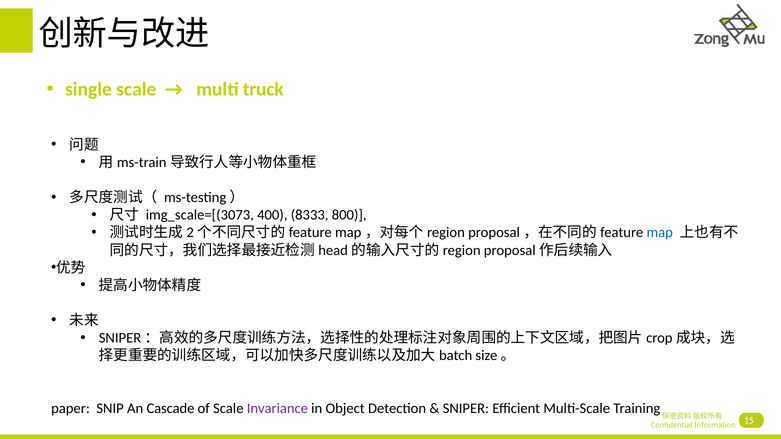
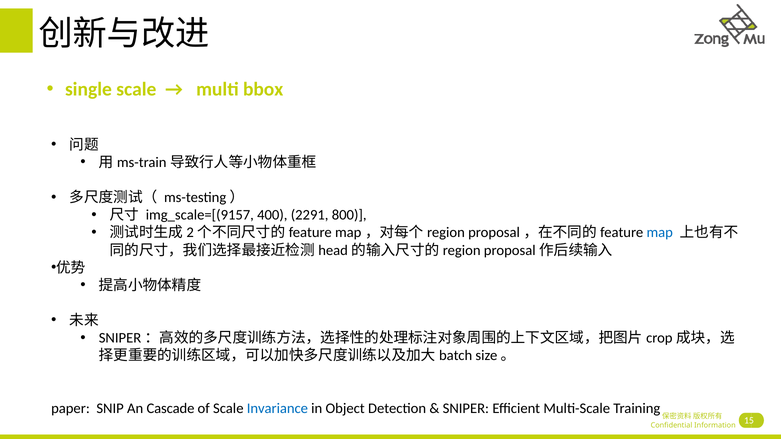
truck: truck -> bbox (263, 89)
img_scale=[(3073: img_scale=[(3073 -> img_scale=[(9157 (200, 215)
8333: 8333 -> 2291 (310, 215)
Invariance colour: purple -> blue (277, 409)
